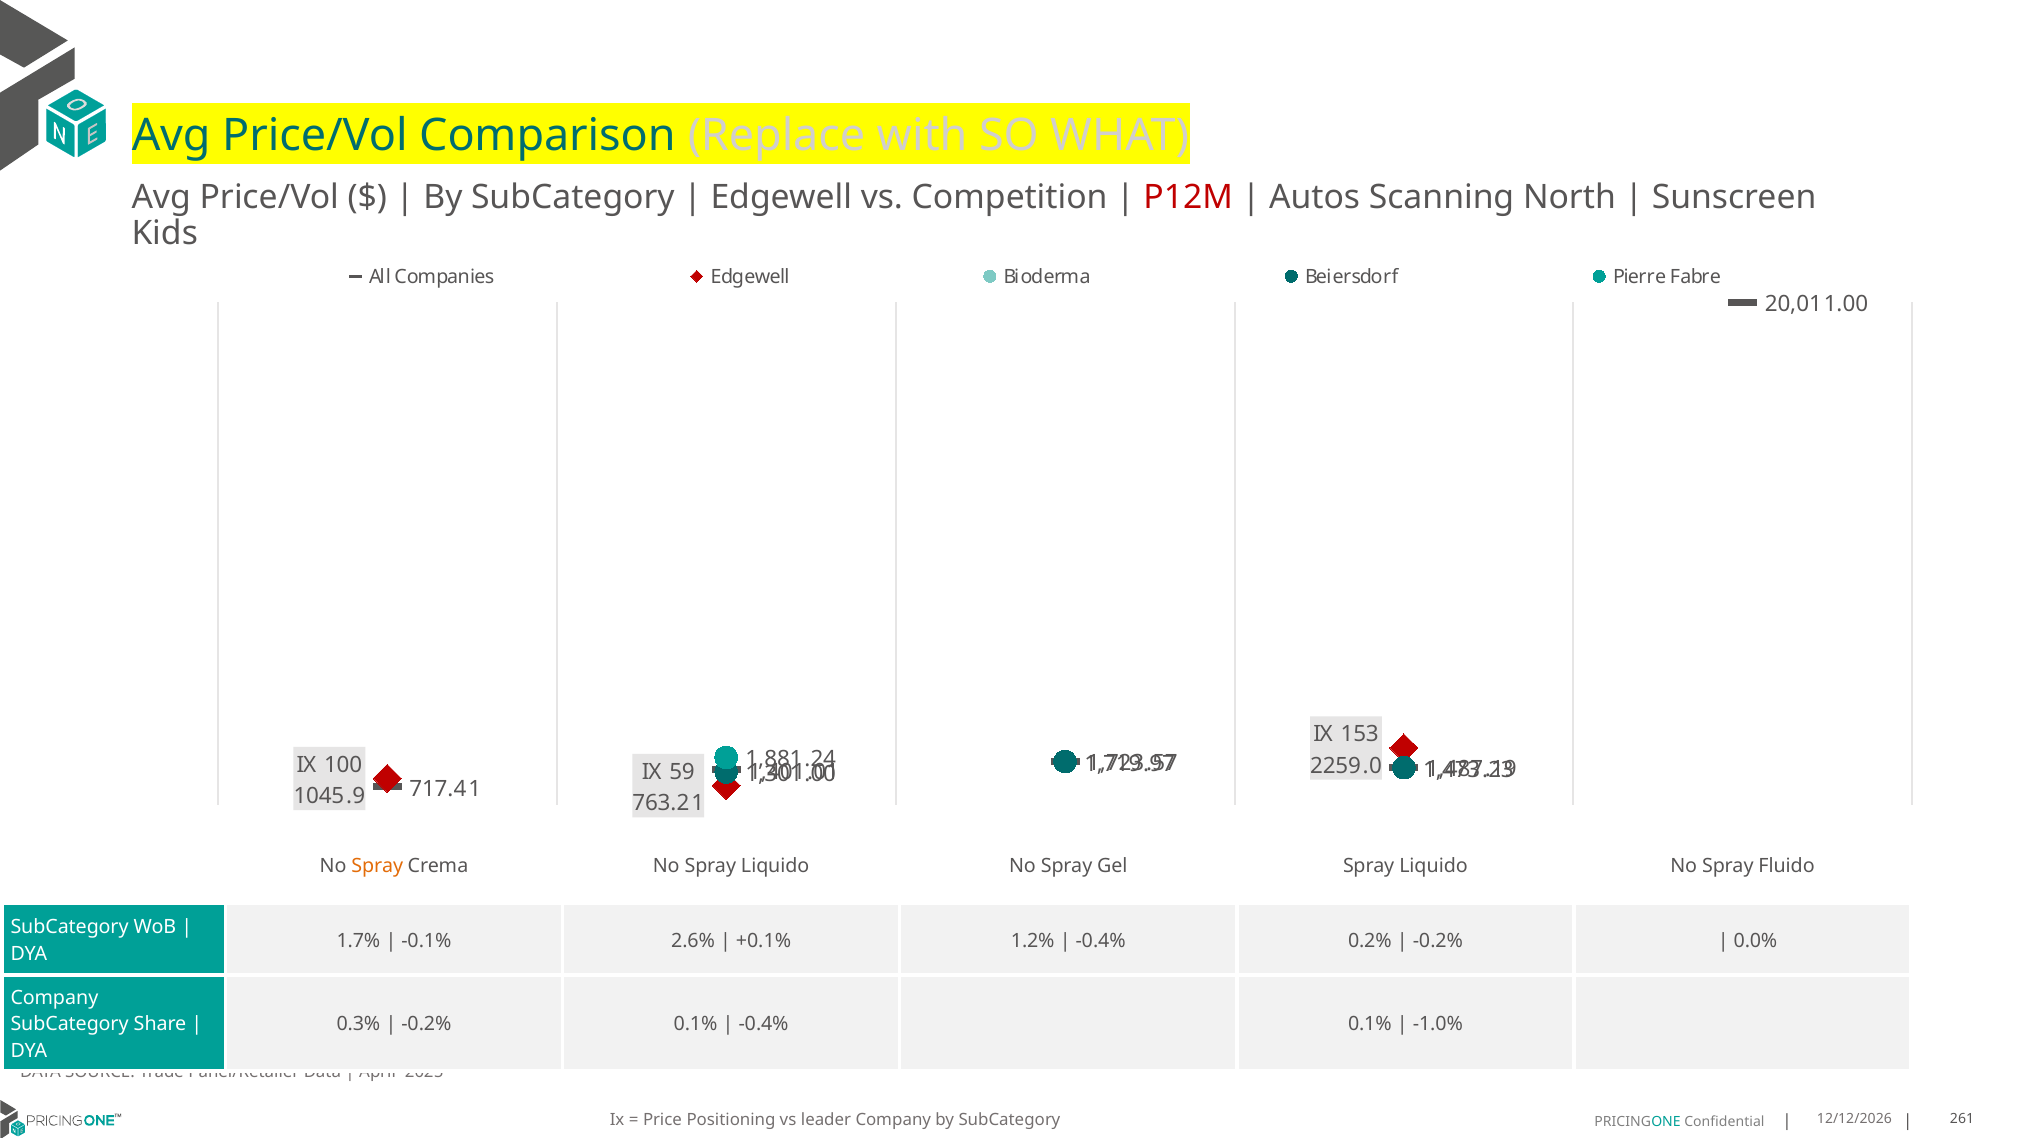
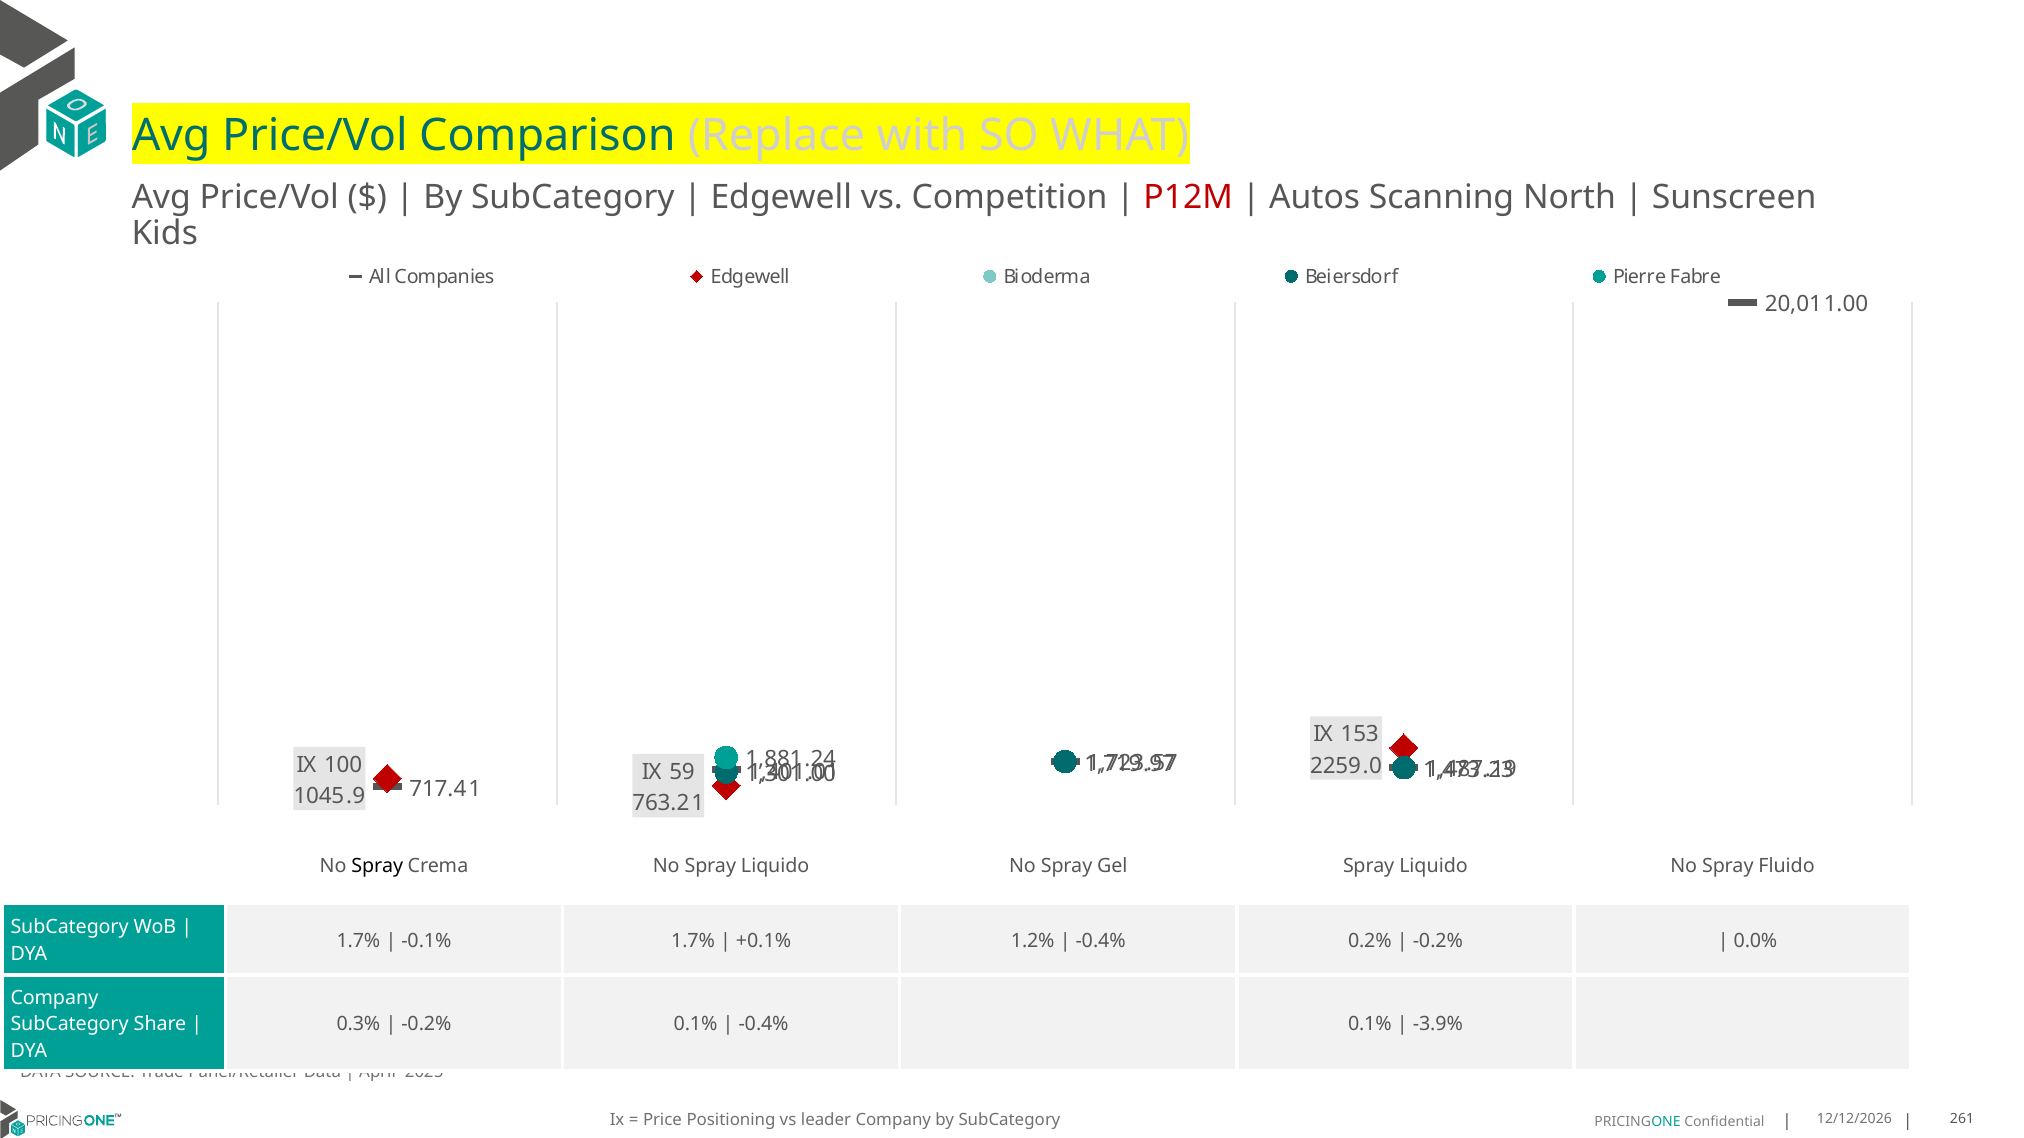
Spray colour: orange -> black (377, 866)
-0.1% 2.6%: 2.6% -> 1.7% (693, 941)
-1.0%: -1.0% -> -3.9% (1438, 1025)
